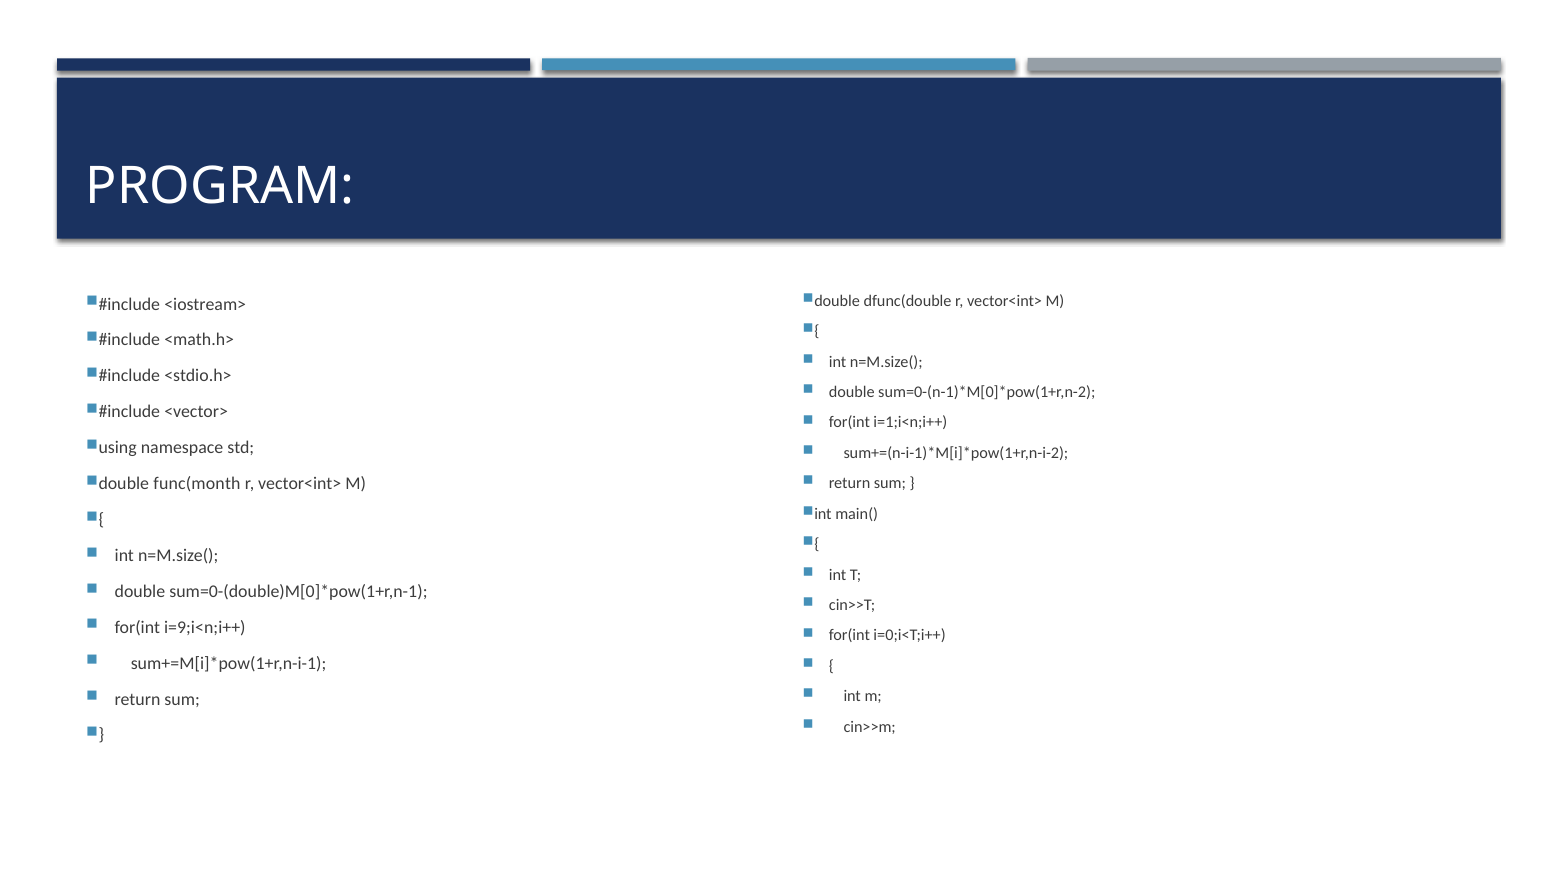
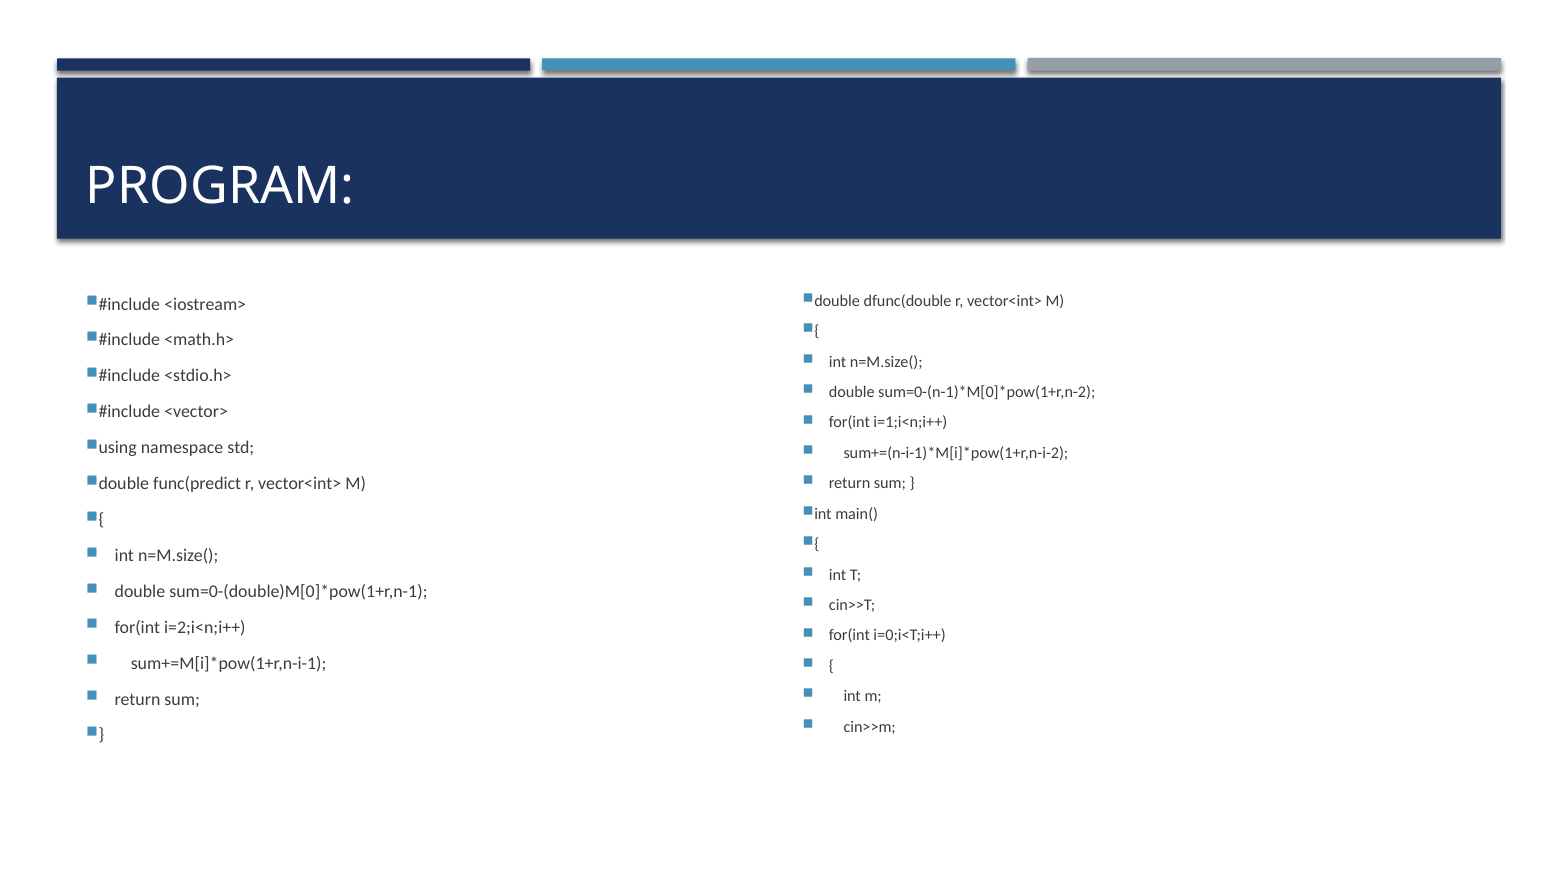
func(month: func(month -> func(predict (197, 483)
i=9;i<n;i++: i=9;i<n;i++ -> i=2;i<n;i++ (205, 627)
